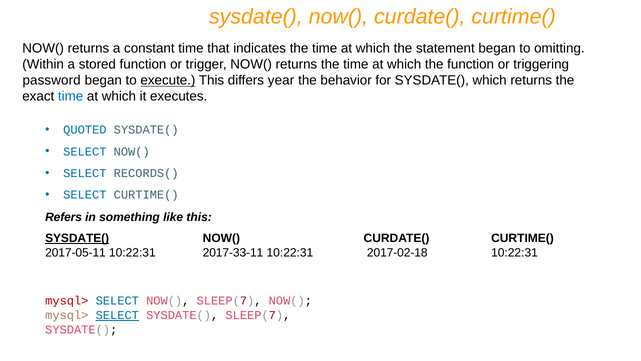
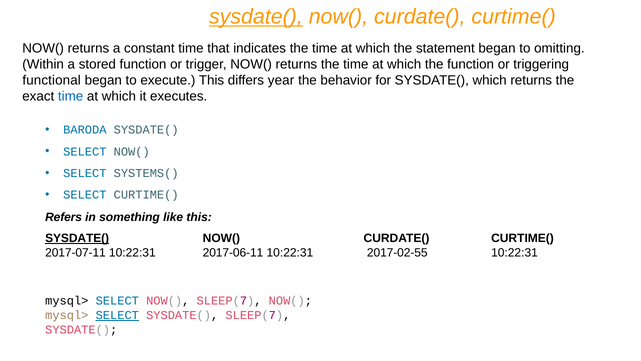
sysdate( underline: none -> present (256, 17)
password: password -> functional (52, 80)
execute underline: present -> none (168, 80)
QUOTED: QUOTED -> BARODA (85, 130)
RECORDS(: RECORDS( -> SYSTEMS( (146, 173)
2017-05-11: 2017-05-11 -> 2017-07-11 (75, 252)
2017-33-11: 2017-33-11 -> 2017-06-11 (233, 252)
2017-02-18: 2017-02-18 -> 2017-02-55 (397, 252)
mysql> colour: red -> black (67, 300)
